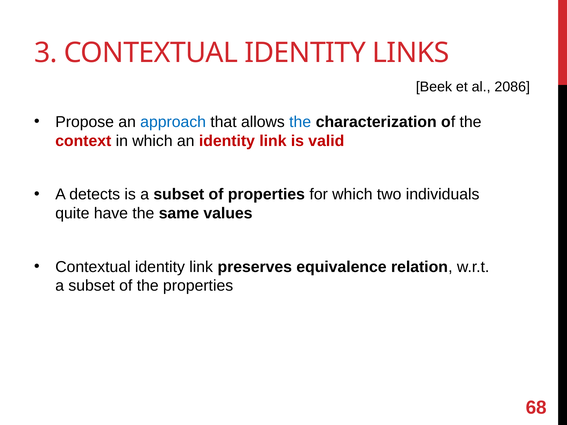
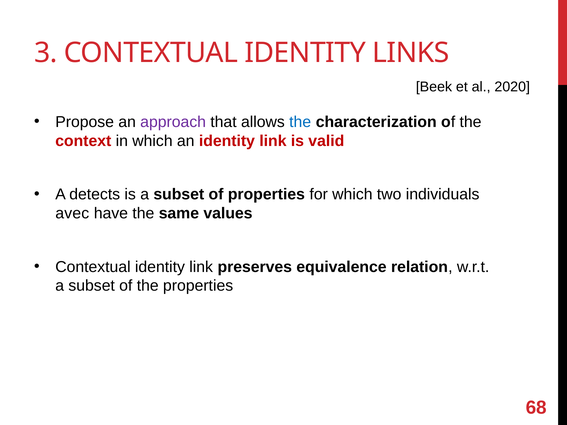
2086: 2086 -> 2020 (512, 87)
approach colour: blue -> purple (173, 122)
quite: quite -> avec (72, 213)
